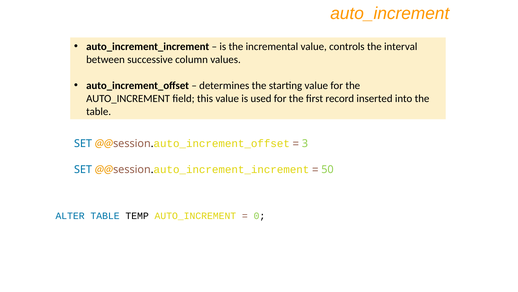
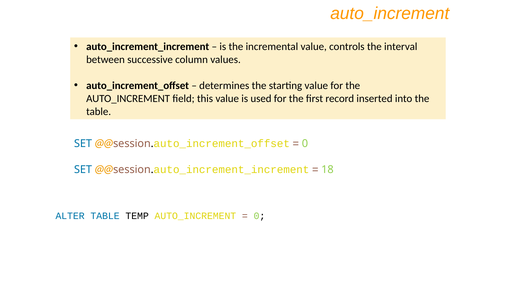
3: 3 -> 0 (305, 143)
50: 50 -> 18 (327, 169)
